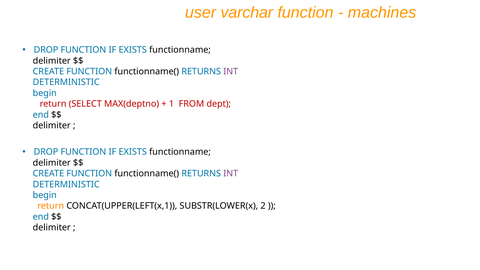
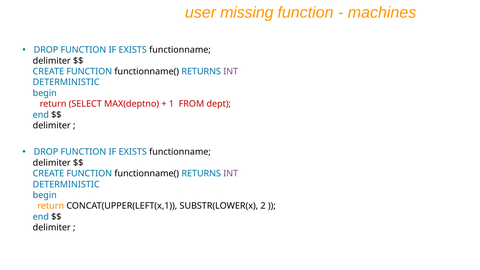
varchar: varchar -> missing (247, 12)
